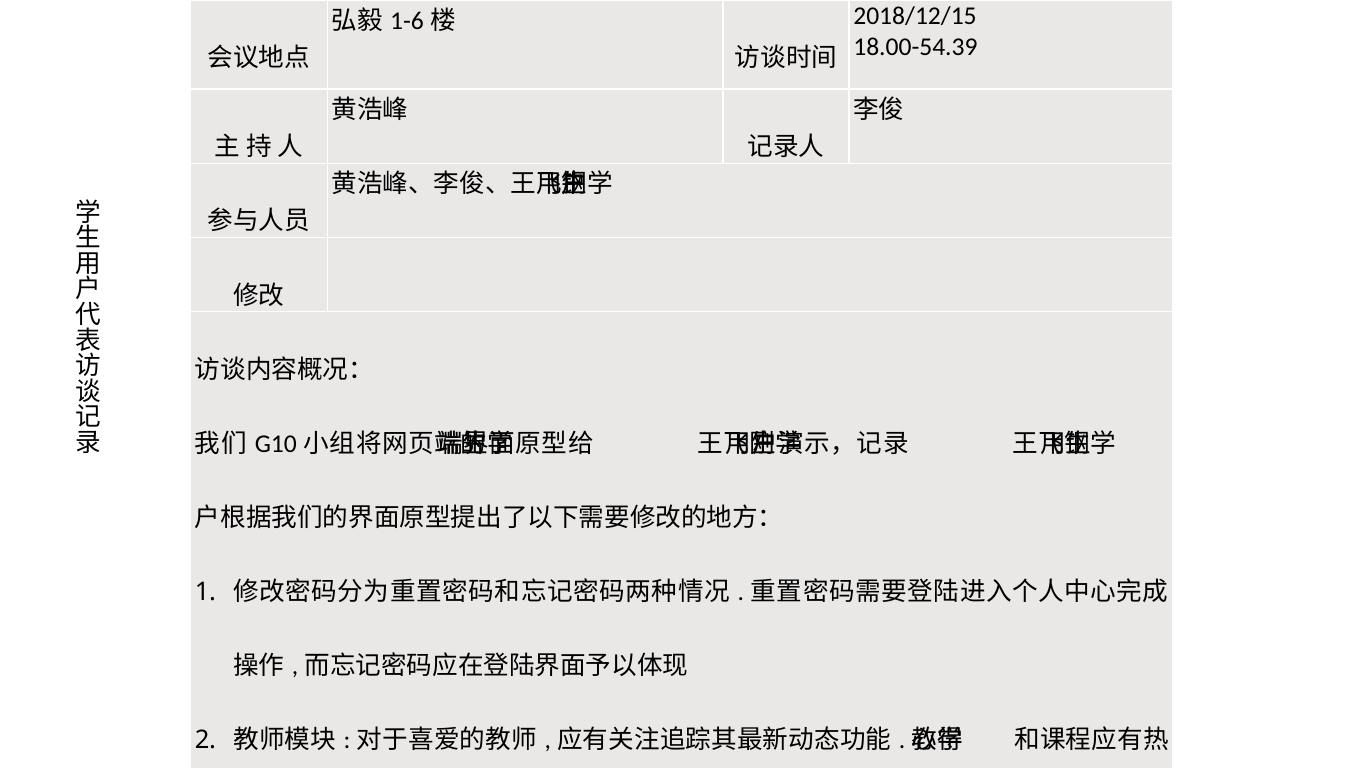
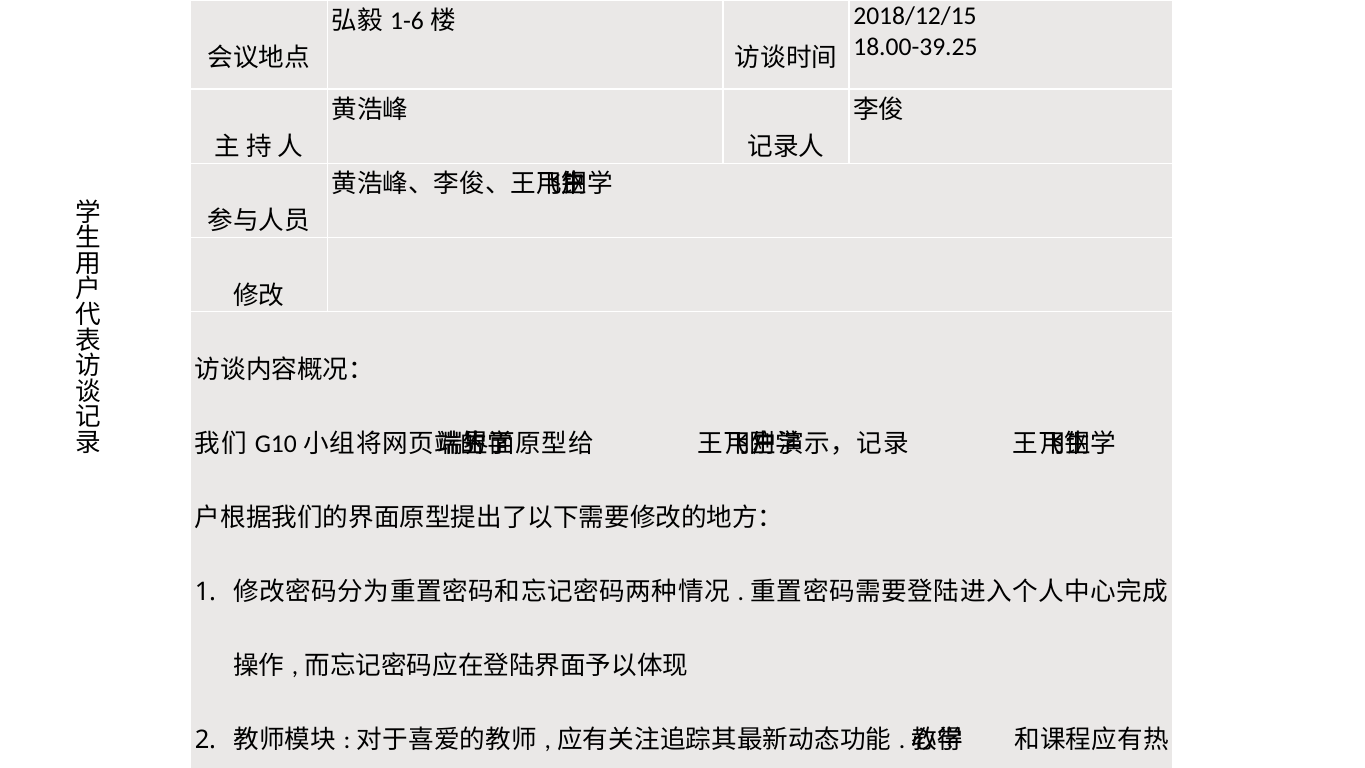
18.00-54.39: 18.00-54.39 -> 18.00-39.25 (915, 47)
